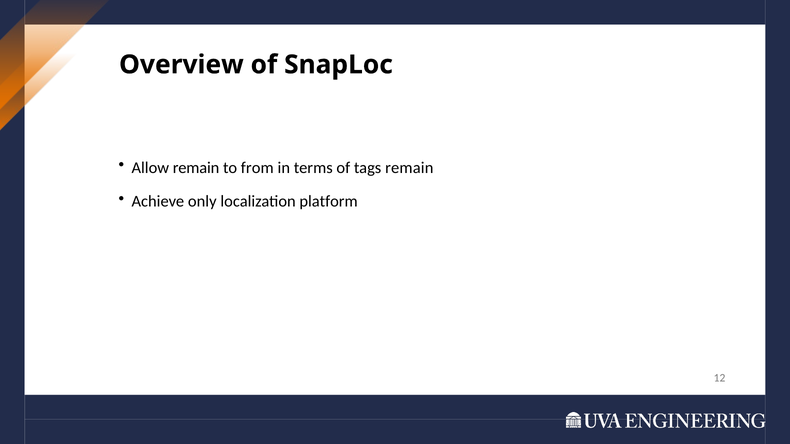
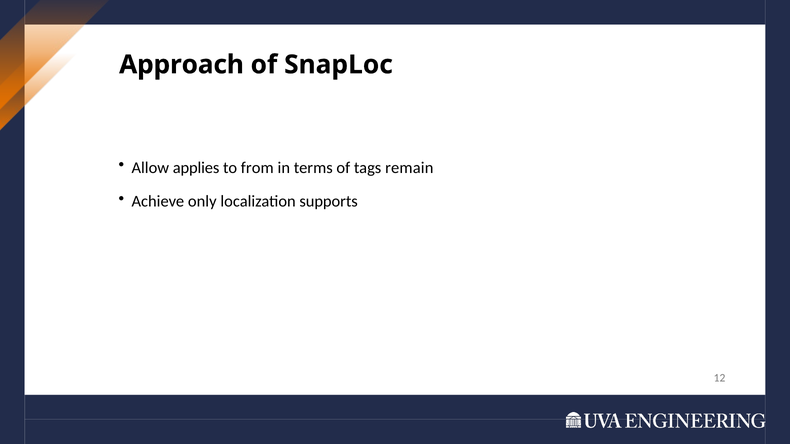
Overview: Overview -> Approach (181, 65)
Allow remain: remain -> applies (196, 168)
platform: platform -> supports (329, 202)
